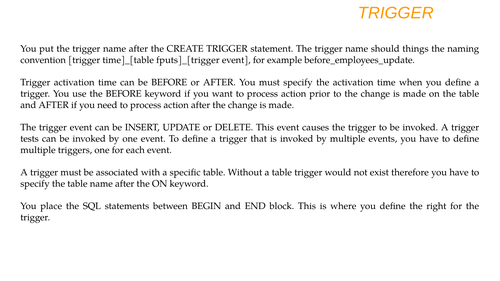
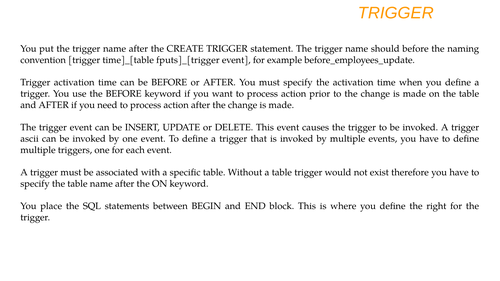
should things: things -> before (416, 49)
tests: tests -> ascii (30, 139)
